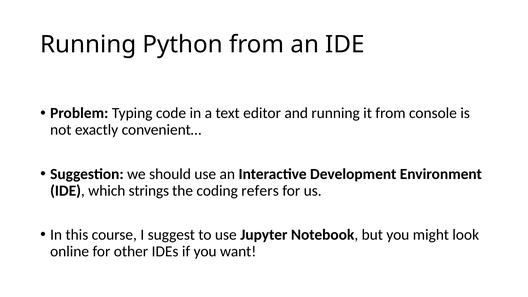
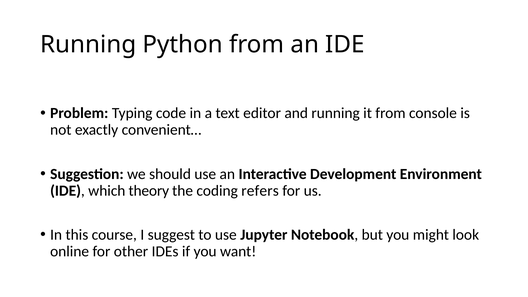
strings: strings -> theory (149, 191)
